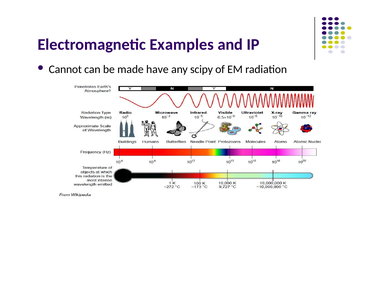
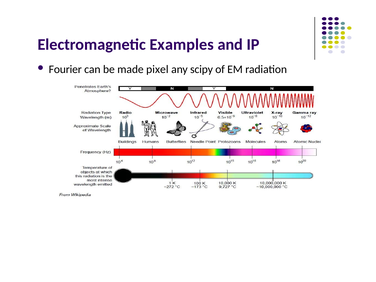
Cannot: Cannot -> Fourier (65, 69)
have: have -> pixel (157, 69)
